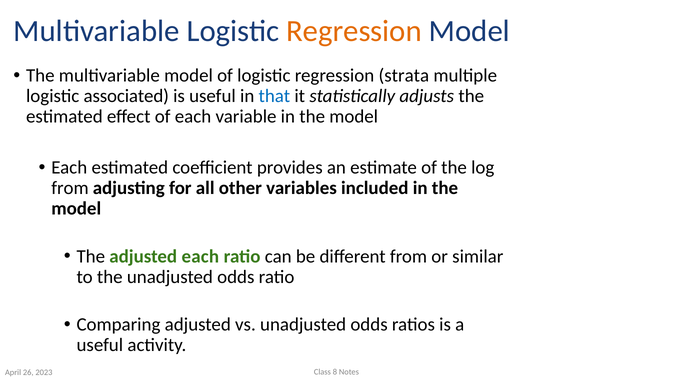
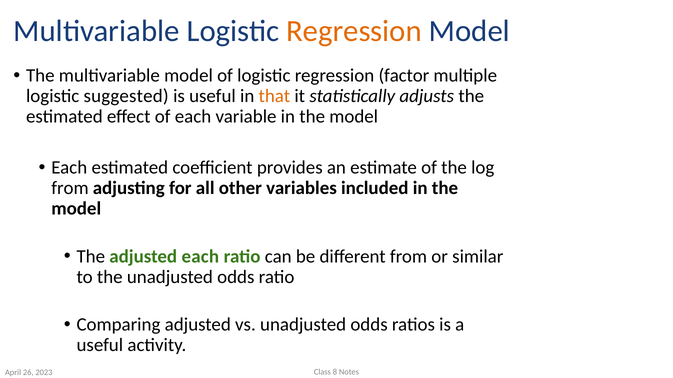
strata: strata -> factor (404, 76)
associated: associated -> suggested (126, 96)
that colour: blue -> orange (274, 96)
